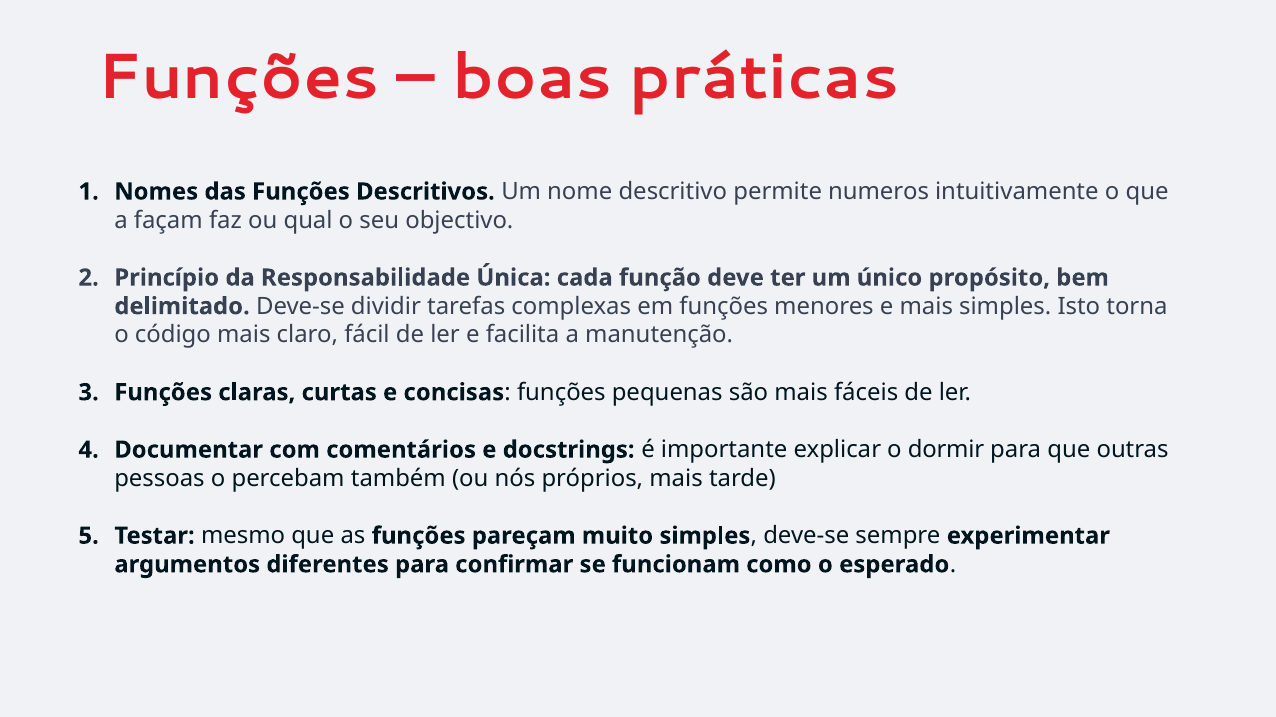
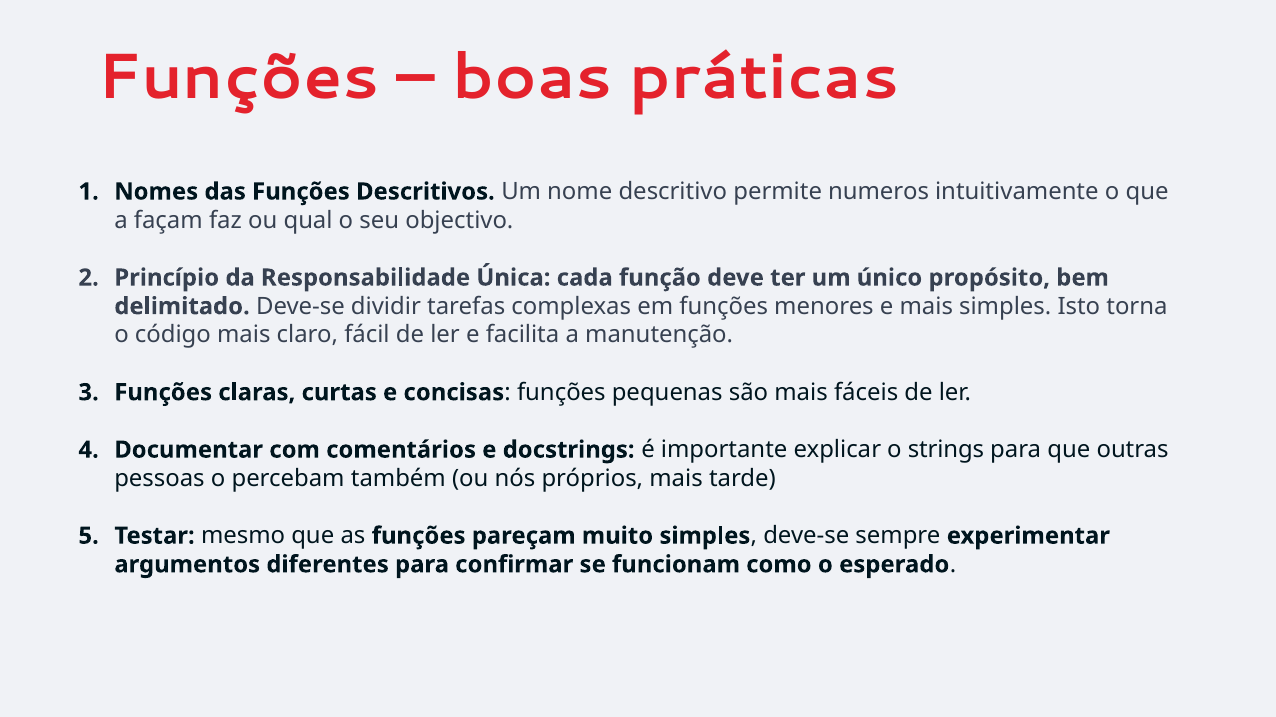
dormir: dormir -> strings (946, 450)
